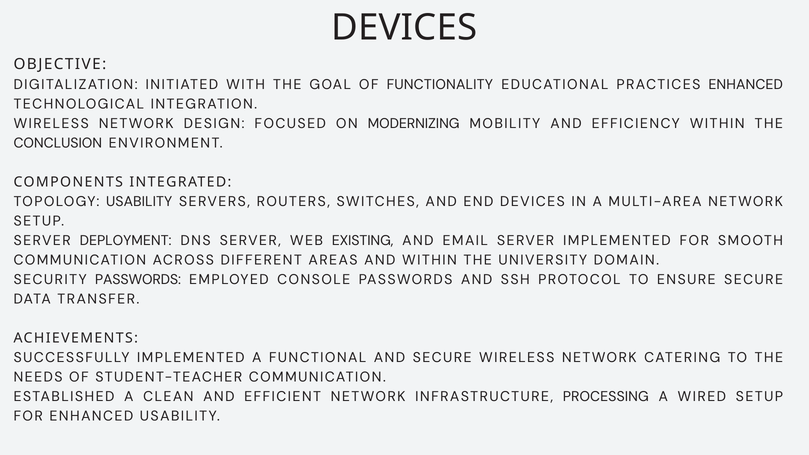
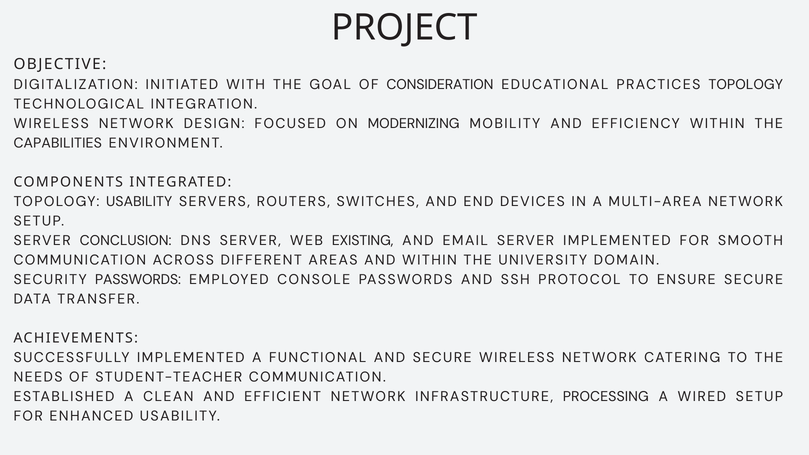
DEVICES: DEVICES -> PROJECT (404, 28)
FUNCTIONALITY: FUNCTIONALITY -> CONSIDERATION (440, 85)
PRACTICES ENHANCED: ENHANCED -> TOPOLOGY (746, 85)
CONCLUSION: CONCLUSION -> CAPABILITIES (58, 143)
DEPLOYMENT: DEPLOYMENT -> CONCLUSION (126, 241)
